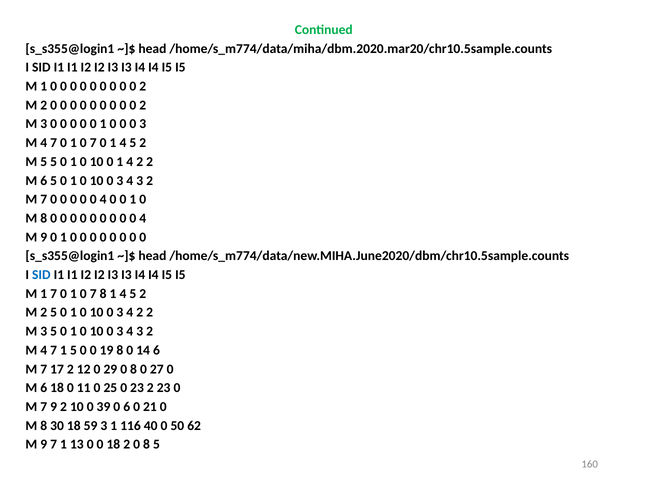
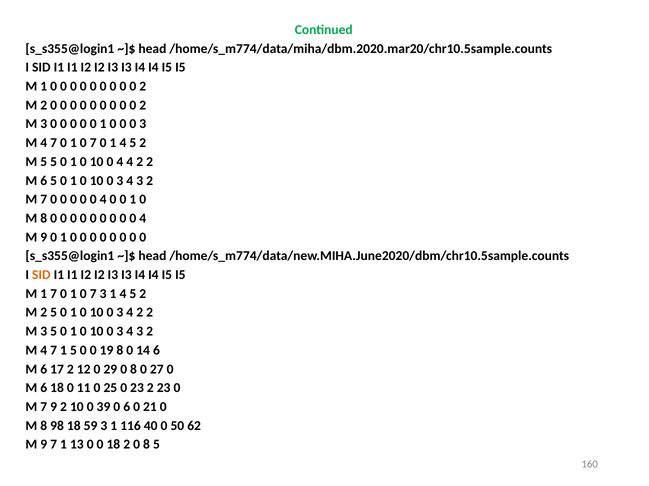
10 0 1: 1 -> 4 (120, 162)
SID colour: blue -> orange (41, 275)
7 8: 8 -> 3 (103, 294)
7: 7 -> 6 (44, 370)
30: 30 -> 98 (57, 426)
